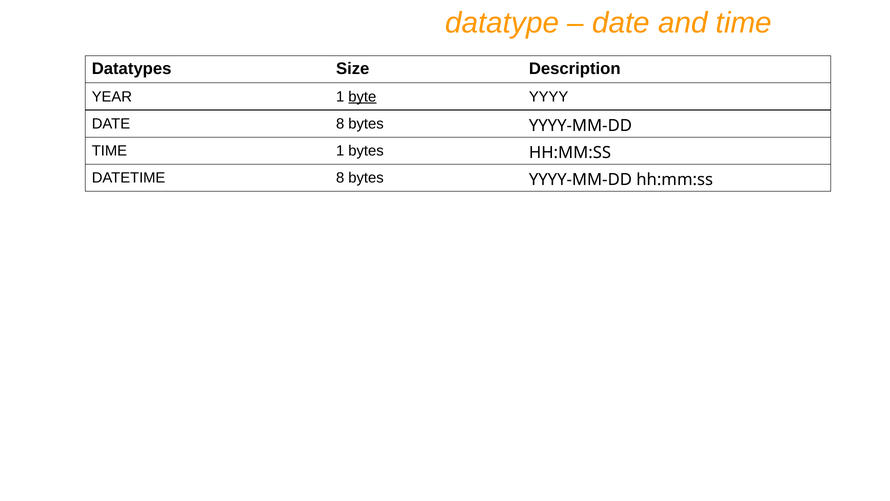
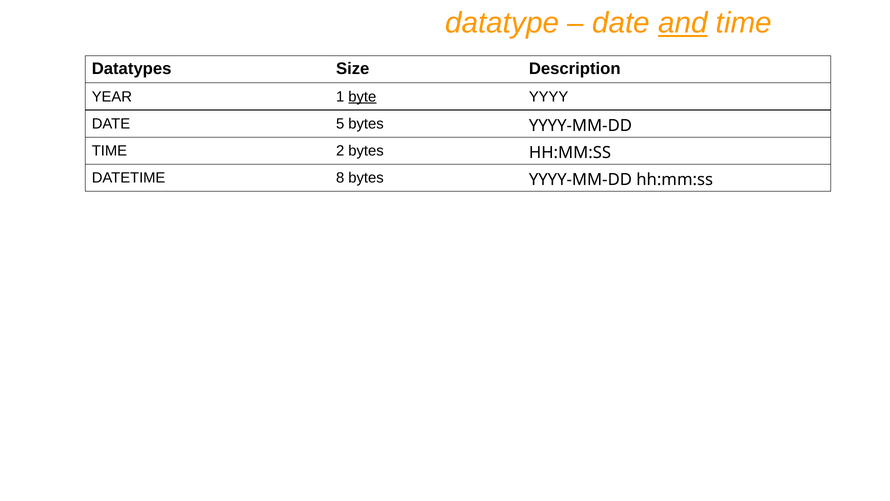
and underline: none -> present (683, 23)
DATE 8: 8 -> 5 (340, 124)
TIME 1: 1 -> 2 (340, 151)
